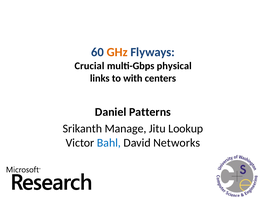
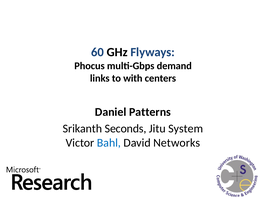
GHz colour: orange -> black (117, 52)
Crucial: Crucial -> Phocus (90, 66)
physical: physical -> demand (174, 66)
Manage: Manage -> Seconds (126, 128)
Lookup: Lookup -> System (186, 128)
